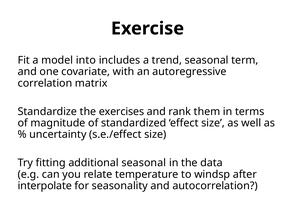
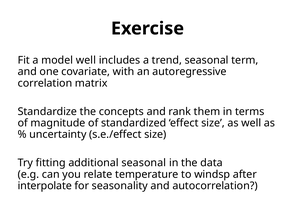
model into: into -> well (86, 60)
exercises: exercises -> concepts (121, 112)
